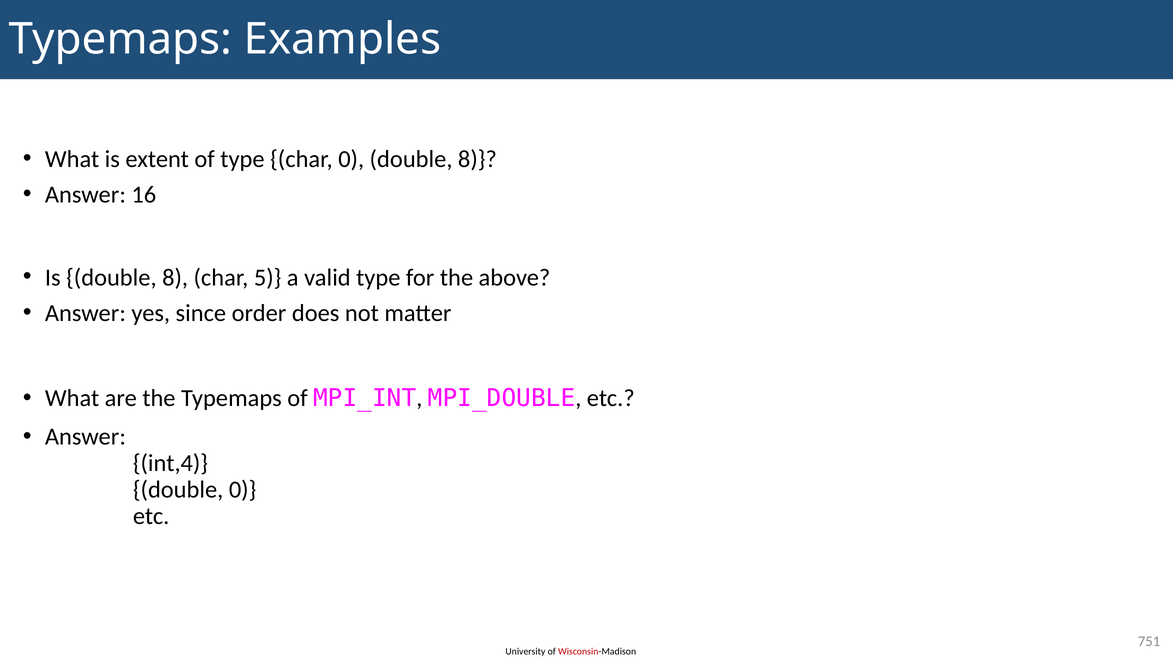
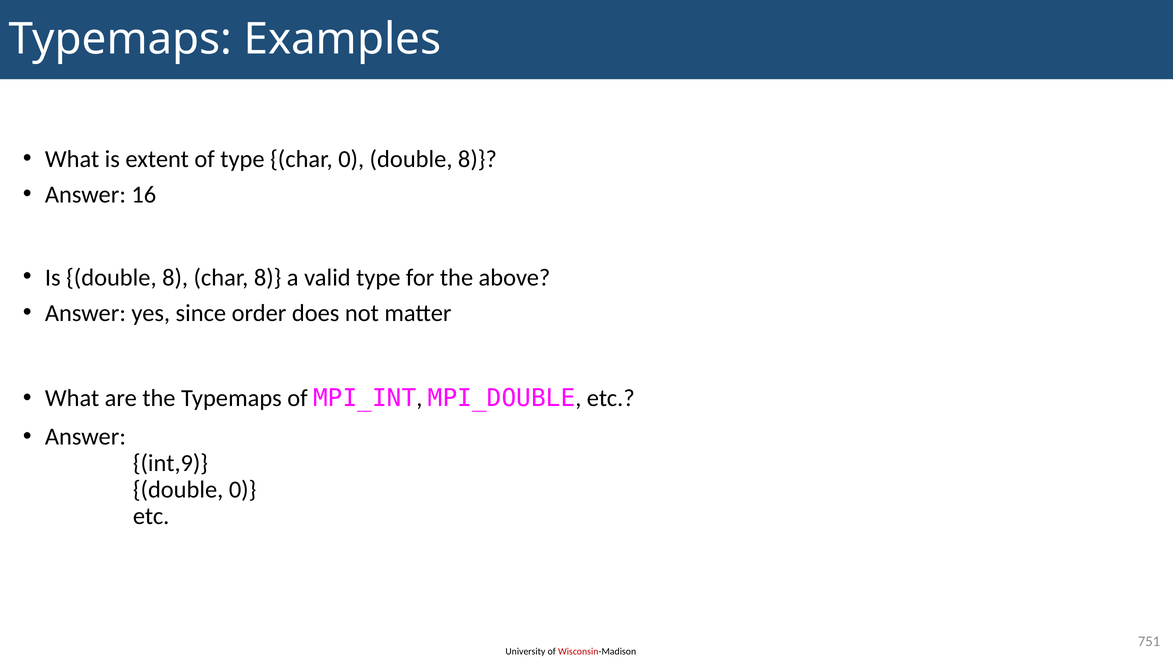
char 5: 5 -> 8 (268, 277)
int,4: int,4 -> int,9 (170, 463)
